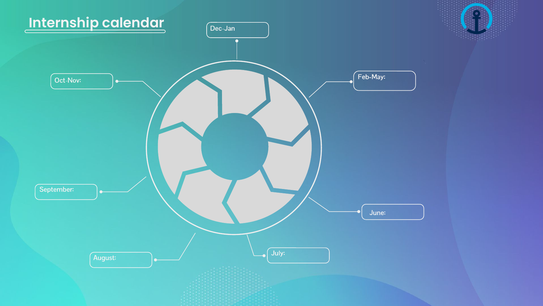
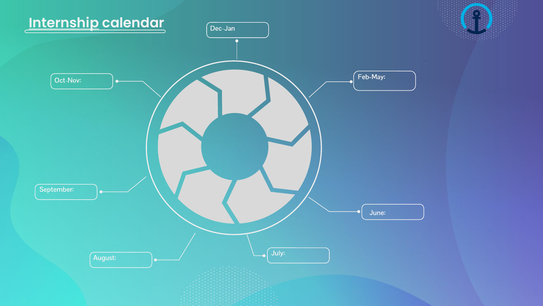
Internship underline: none -> present (64, 23)
